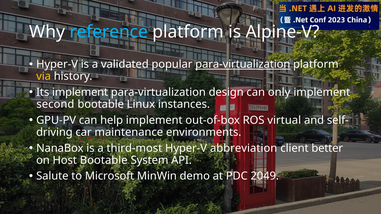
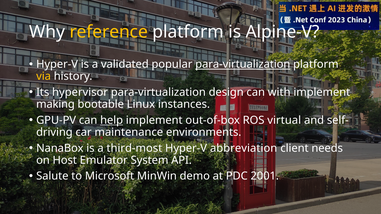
reference colour: light blue -> yellow (109, 32)
Its implement: implement -> hypervisor (80, 92)
only: only -> with (279, 92)
second: second -> making (55, 104)
help underline: none -> present (112, 120)
better: better -> needs (327, 148)
Host Bootable: Bootable -> Emulator (104, 160)
2049: 2049 -> 2001 (265, 176)
